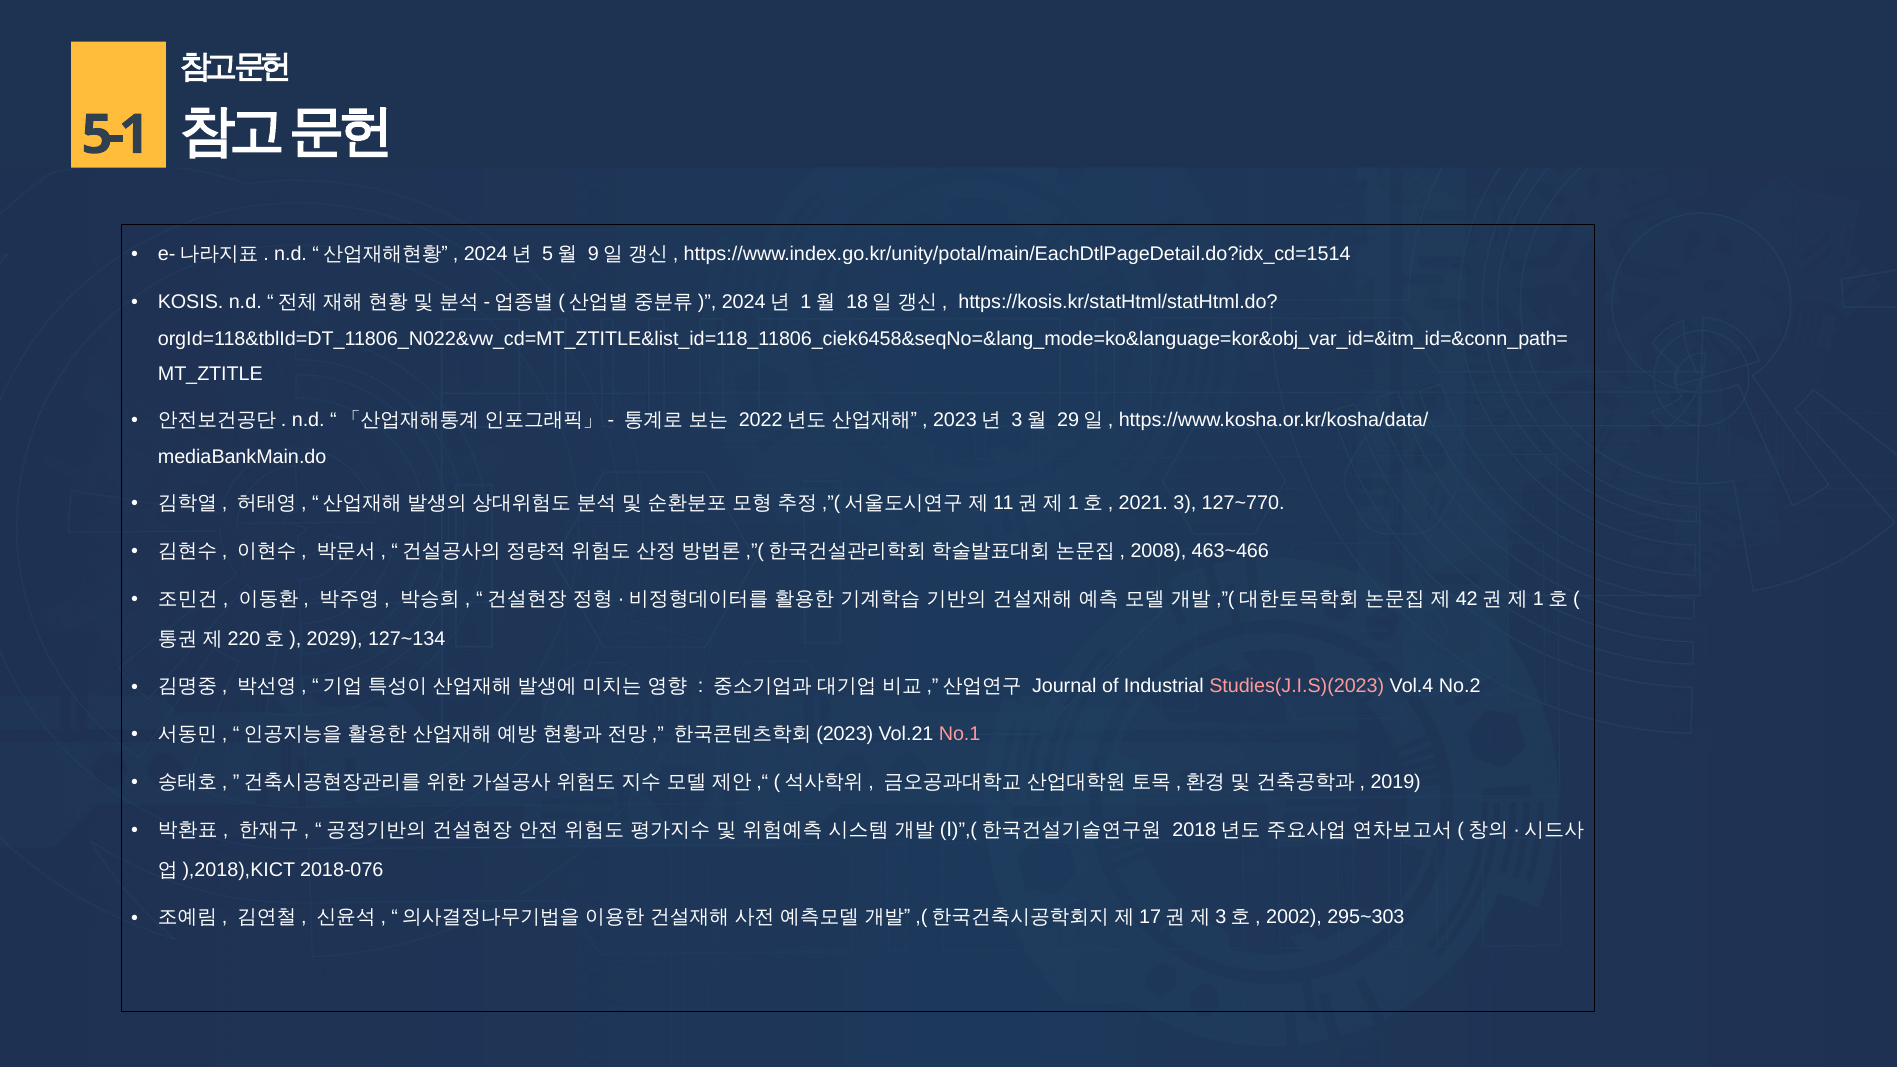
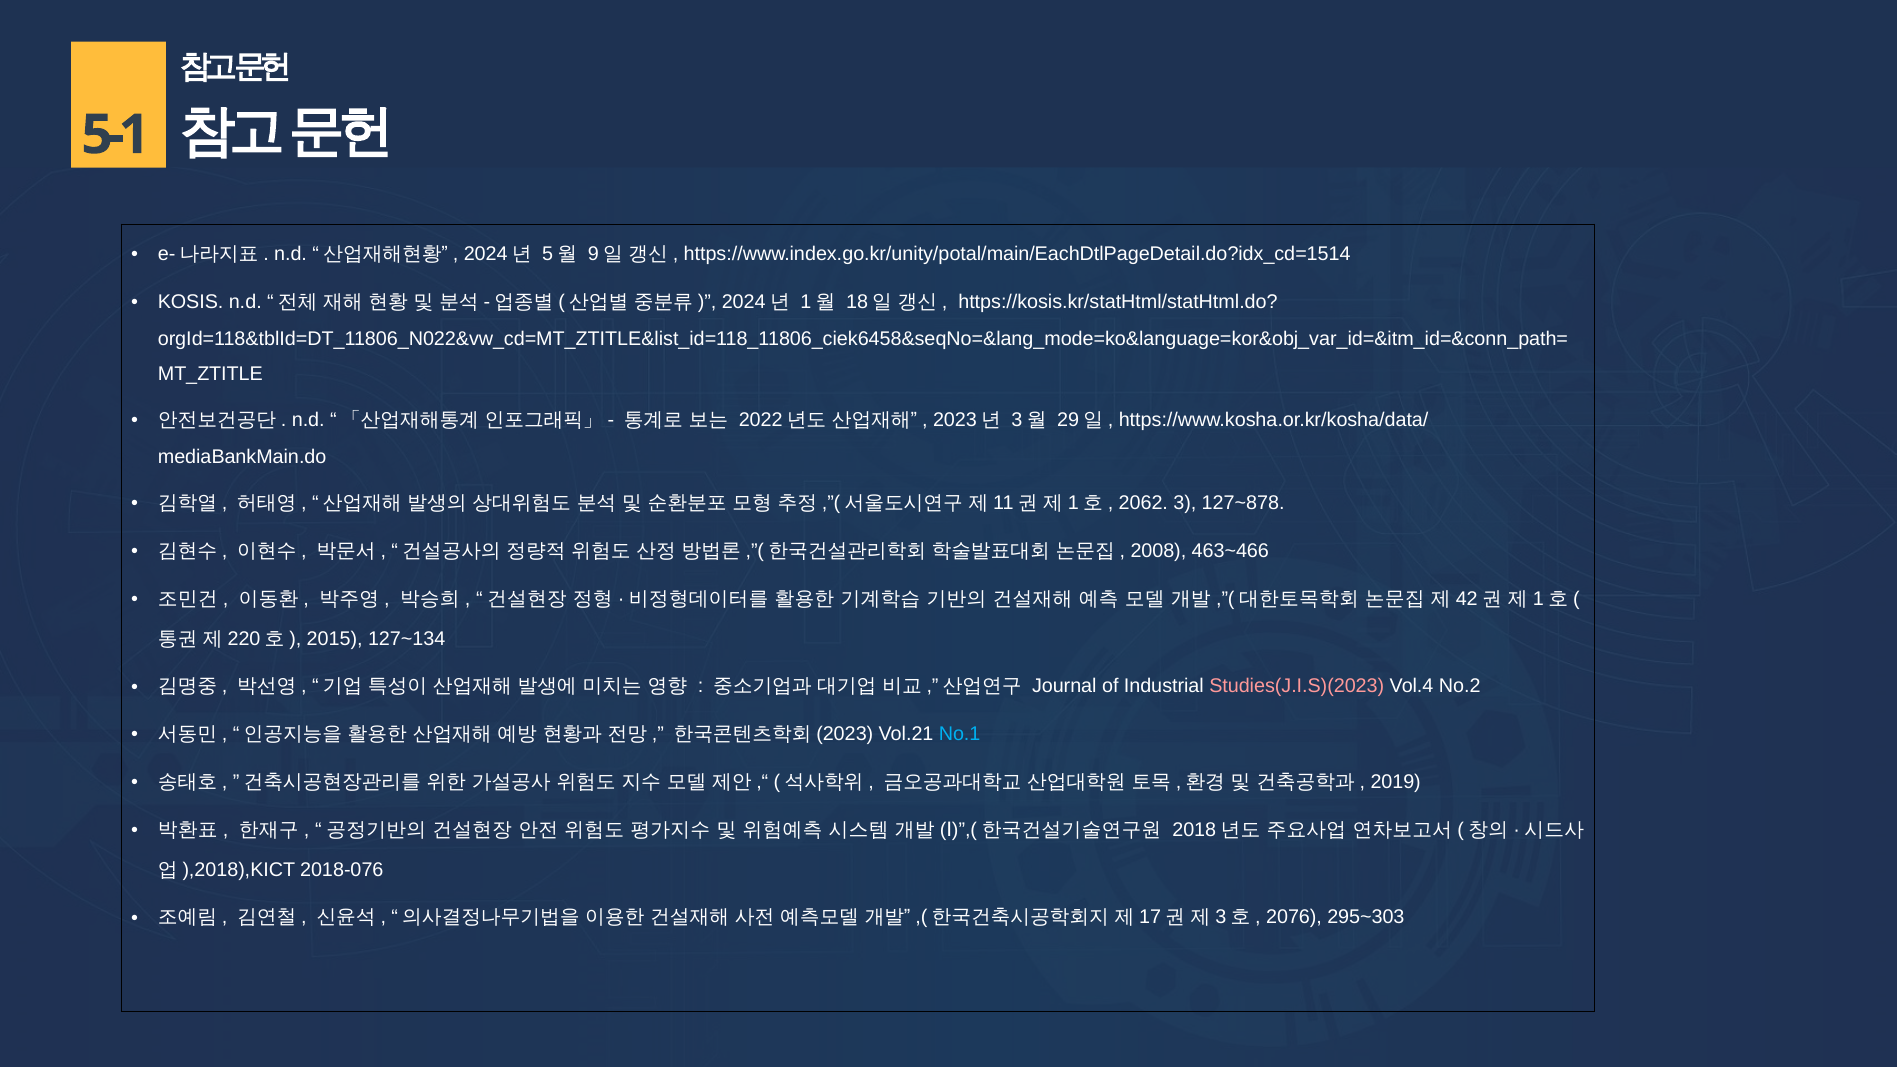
2021: 2021 -> 2062 (1143, 503)
127~770: 127~770 -> 127~878 (1243, 503)
2029: 2029 -> 2015 (335, 639)
No.1 colour: pink -> light blue (960, 734)
2002: 2002 -> 2076 (1294, 917)
